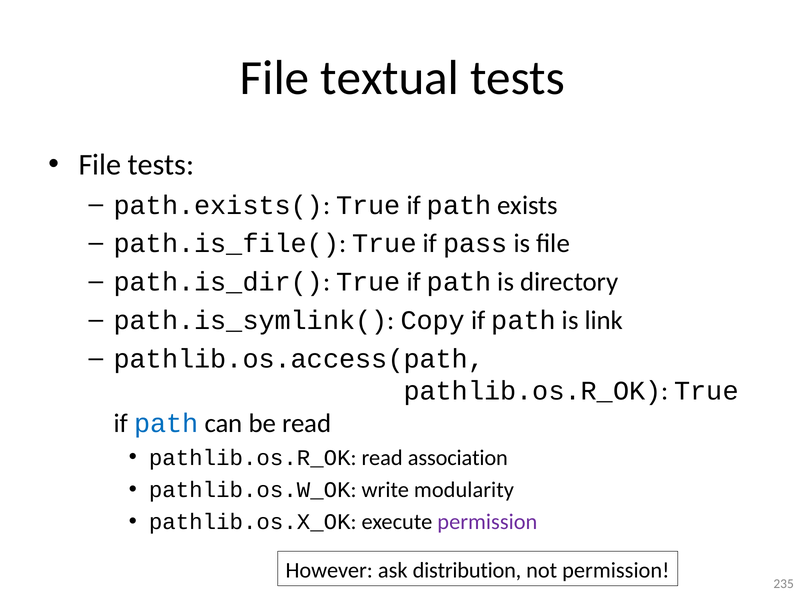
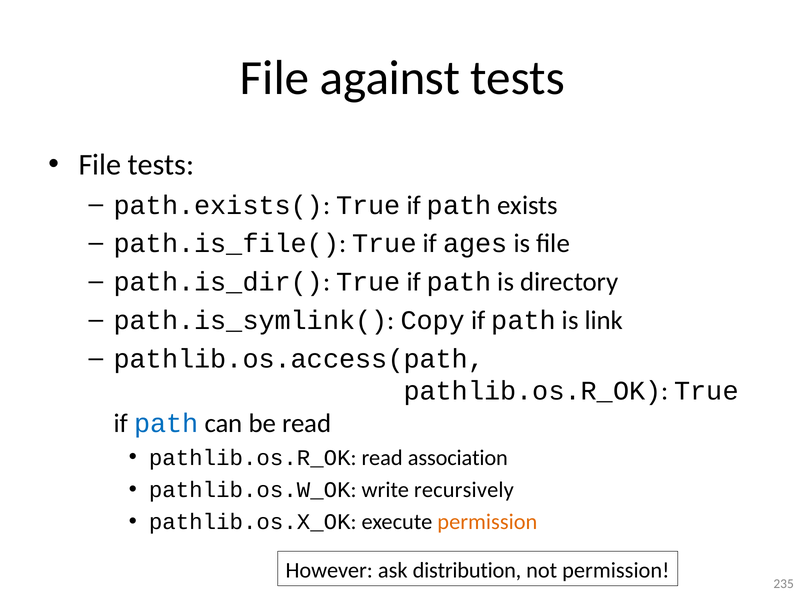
textual: textual -> against (390, 78)
pass: pass -> ages (475, 244)
modularity: modularity -> recursively (464, 490)
permission colour: purple -> orange (487, 523)
